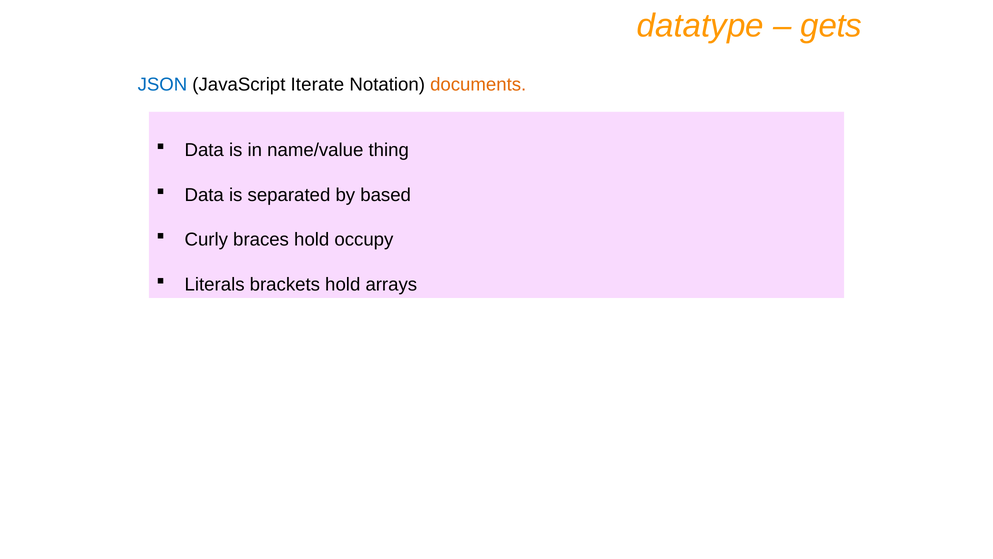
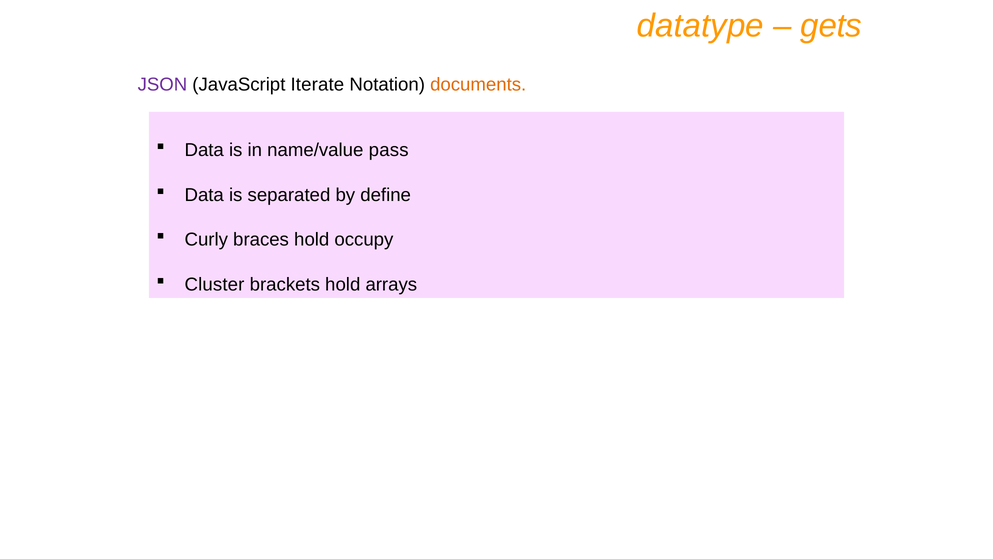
JSON colour: blue -> purple (162, 84)
thing: thing -> pass (389, 150)
based: based -> define (386, 195)
Literals: Literals -> Cluster (215, 284)
